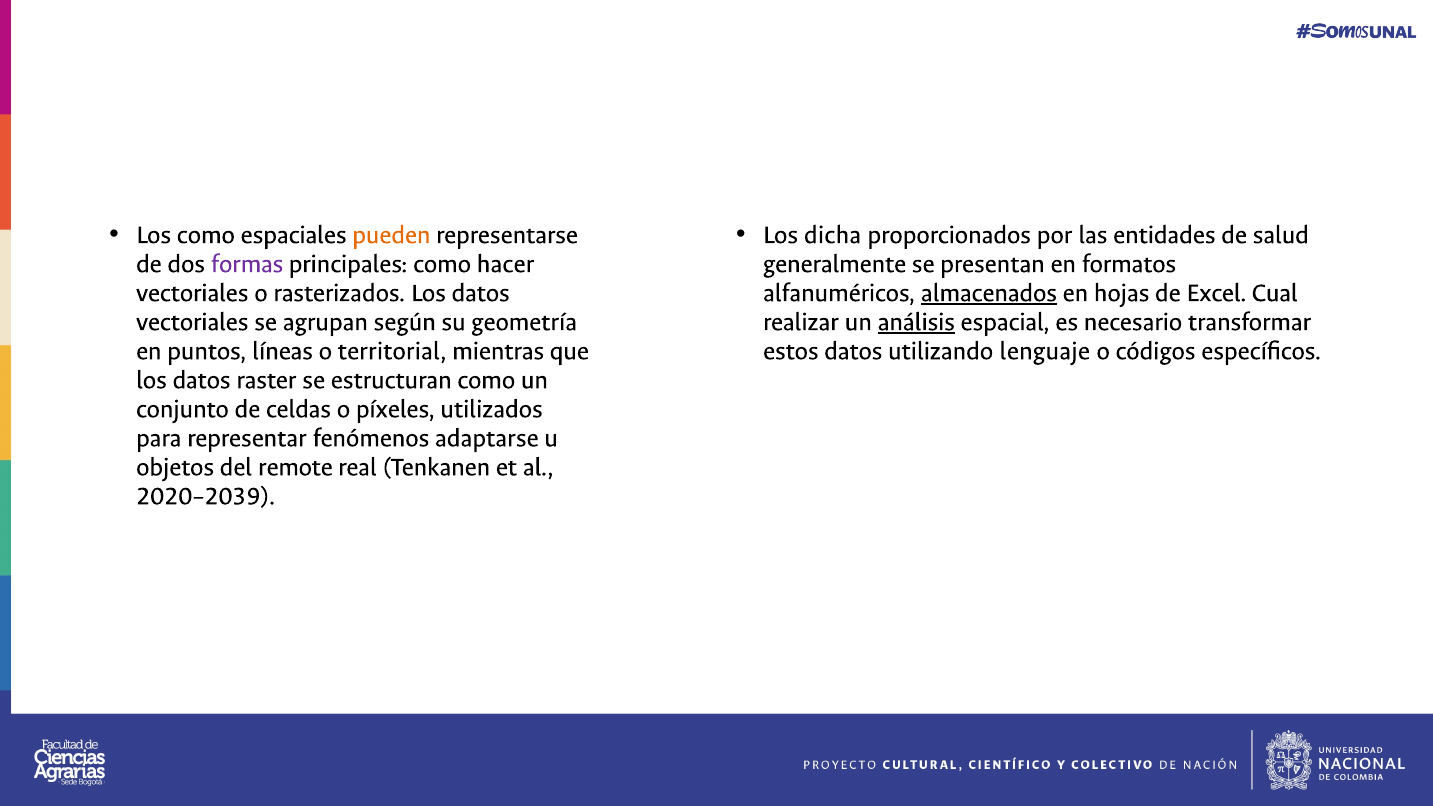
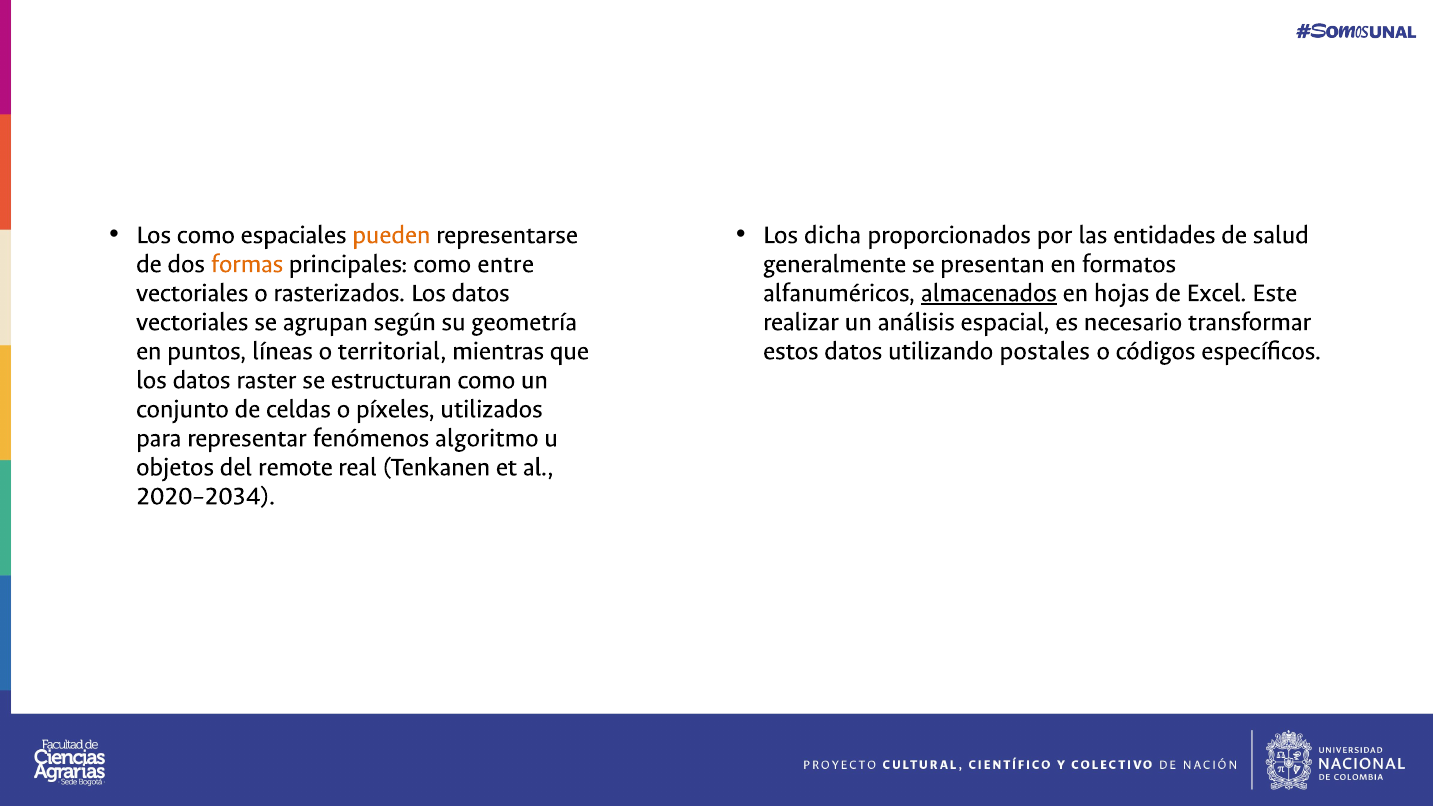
formas colour: purple -> orange (247, 263)
hacer: hacer -> entre (506, 263)
Cual: Cual -> Este (1275, 292)
análisis underline: present -> none (916, 321)
lenguaje: lenguaje -> postales (1045, 350)
adaptarse: adaptarse -> algoritmo (487, 437)
2020–2039: 2020–2039 -> 2020–2034 (206, 496)
